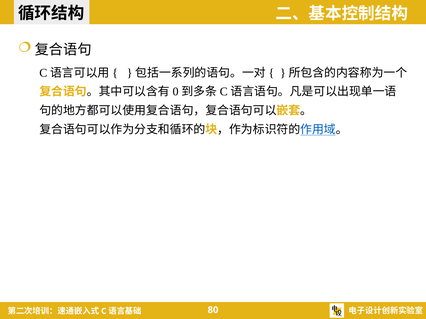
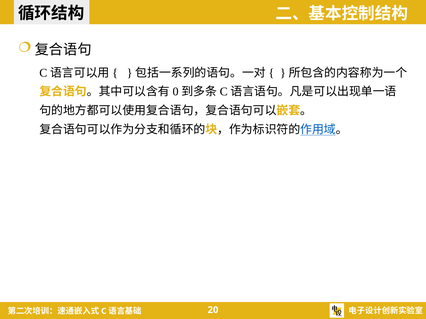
80: 80 -> 20 (213, 310)
